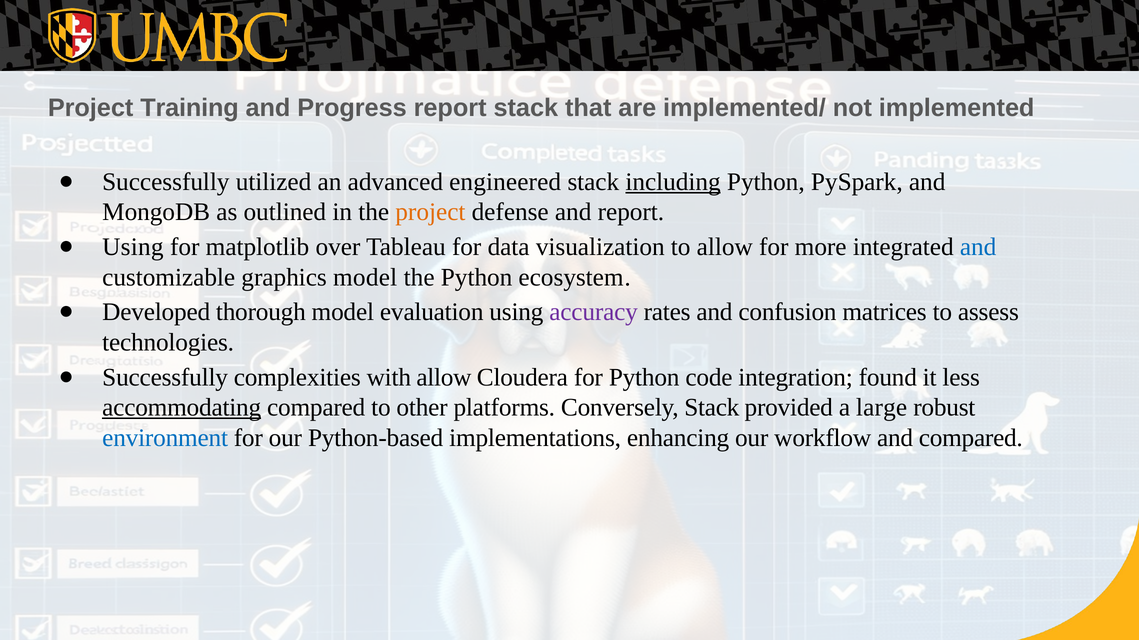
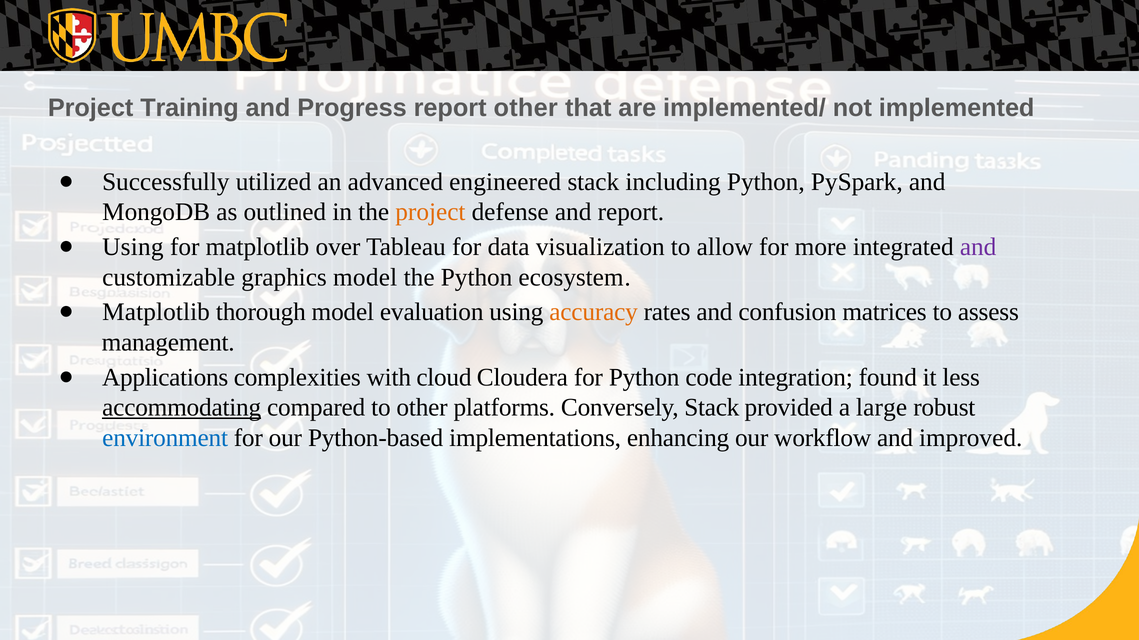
report stack: stack -> other (526, 108)
including underline: present -> none (673, 182)
and colour: blue -> purple (978, 247)
Developed: Developed -> Matplotlib (156, 312)
accuracy colour: purple -> orange (594, 312)
technologies: technologies -> management (168, 343)
Successfully: Successfully -> Applications (165, 378)
with allow: allow -> cloud (444, 378)
and compared: compared -> improved (971, 438)
